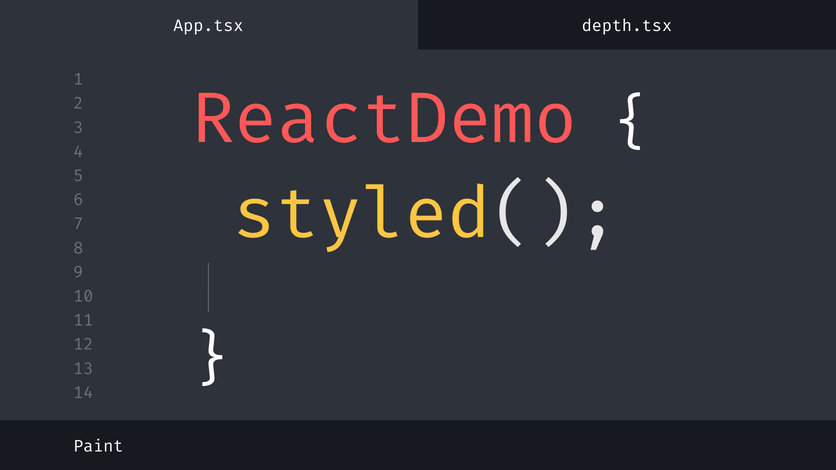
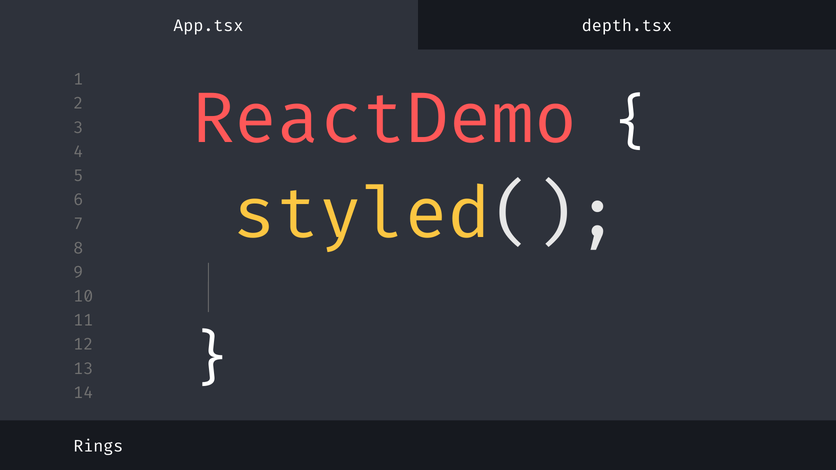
Paint: Paint -> Rings (98, 447)
